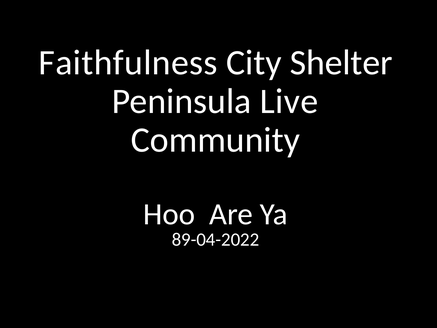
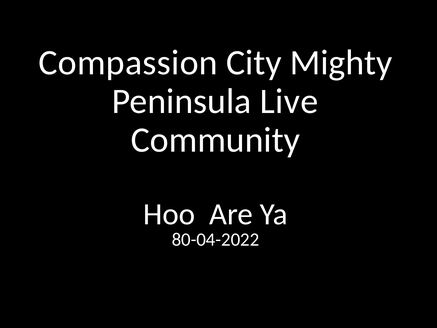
Faithfulness: Faithfulness -> Compassion (128, 63)
Shelter: Shelter -> Mighty (341, 63)
89-04-2022: 89-04-2022 -> 80-04-2022 (215, 239)
